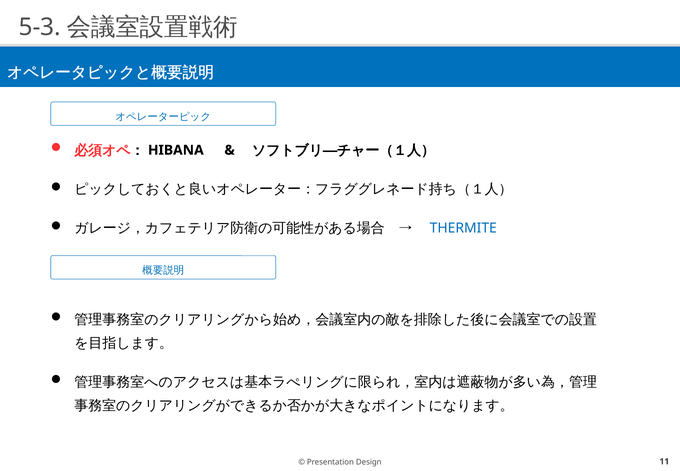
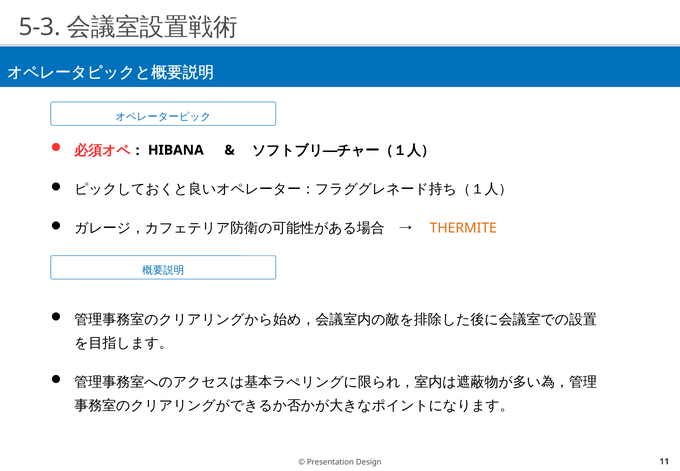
THERMITE colour: blue -> orange (463, 228)
